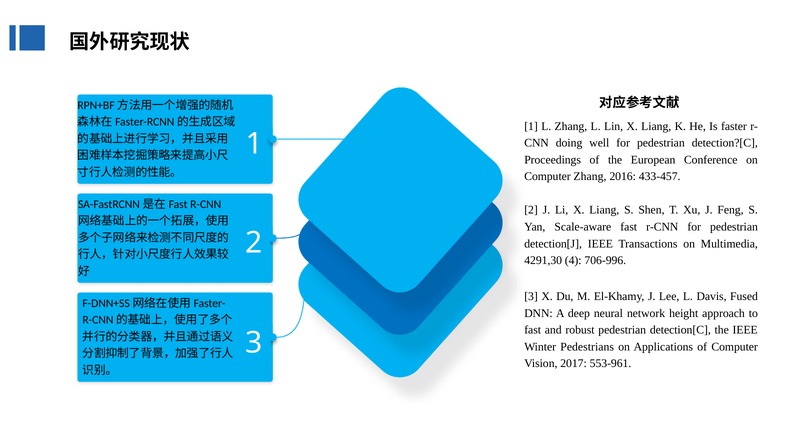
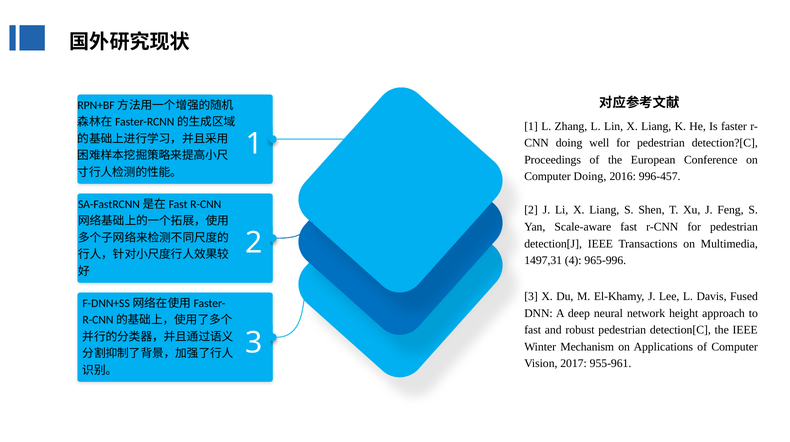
Computer Zhang: Zhang -> Doing (590, 177)
433-457: 433-457 -> 996-457 (660, 177)
4291,30: 4291,30 -> 1497,31 (543, 261)
706-996: 706-996 -> 965-996 (605, 261)
Pedestrians: Pedestrians -> Mechanism (587, 347)
553-961: 553-961 -> 955-961 (611, 364)
